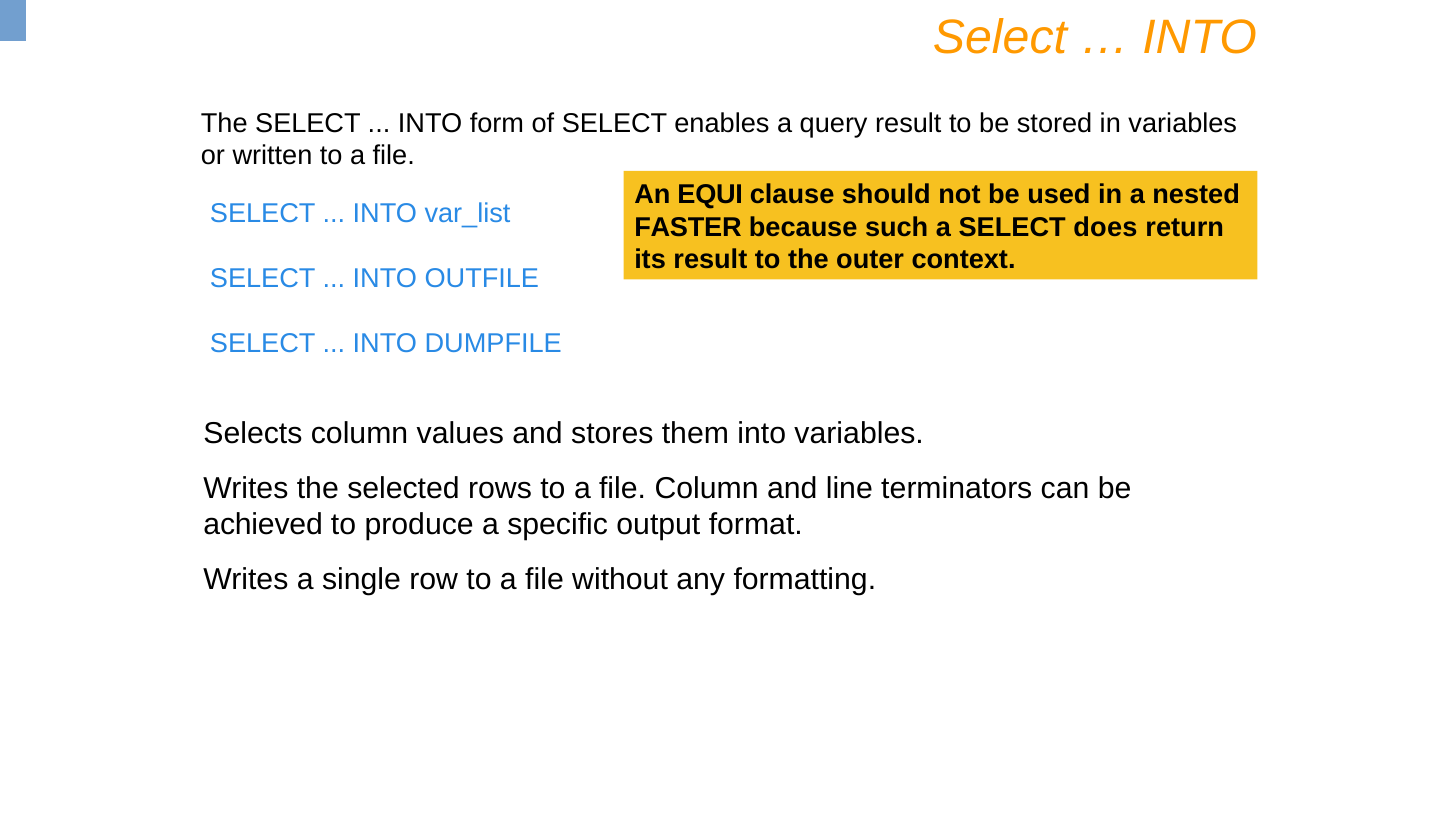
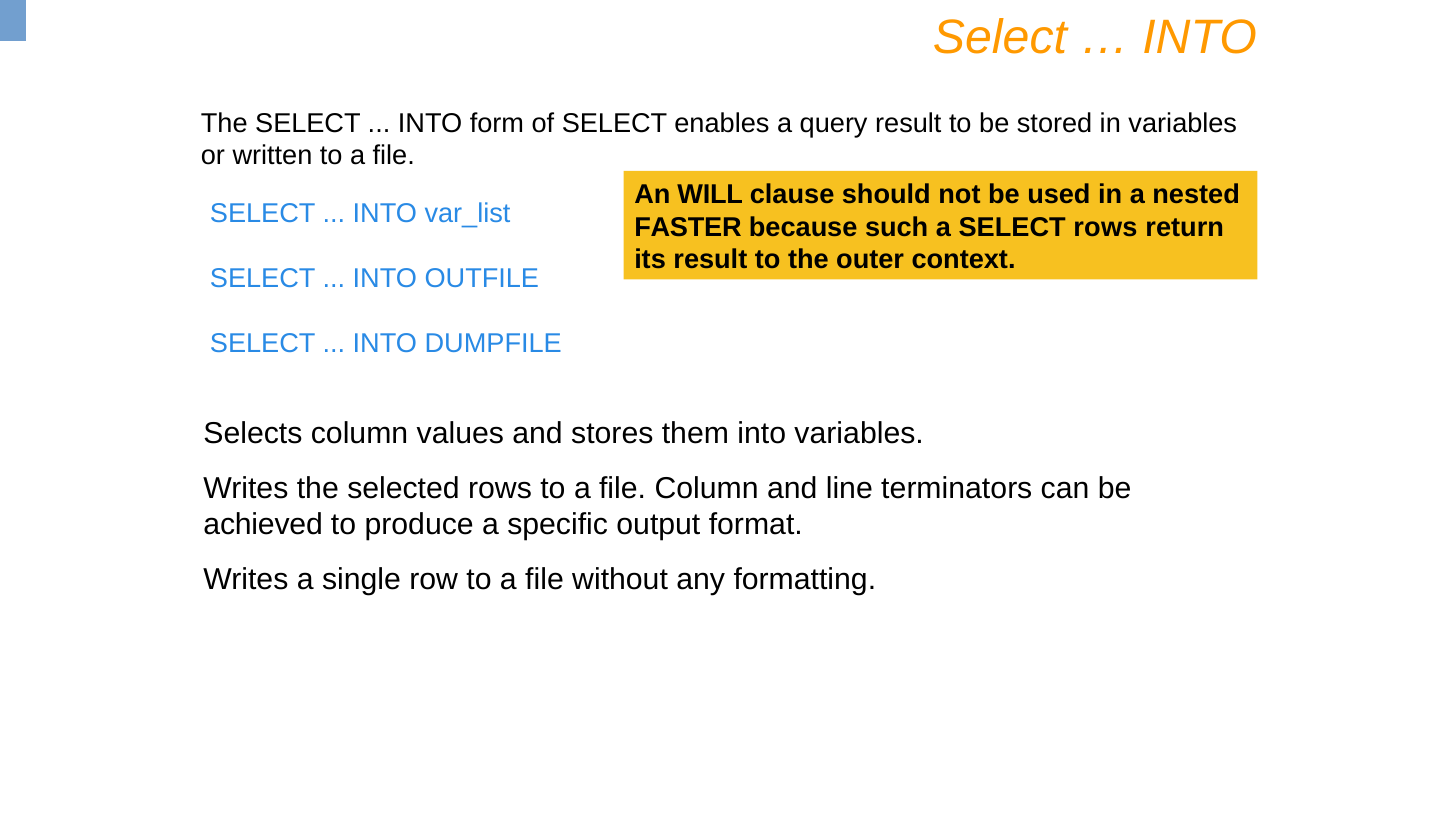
EQUI: EQUI -> WILL (710, 195)
SELECT does: does -> rows (1105, 227)
